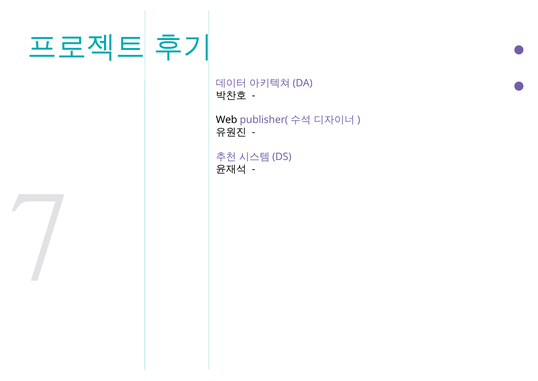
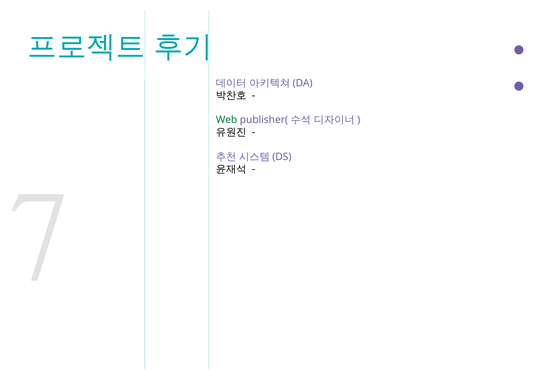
Web colour: black -> green (227, 120)
